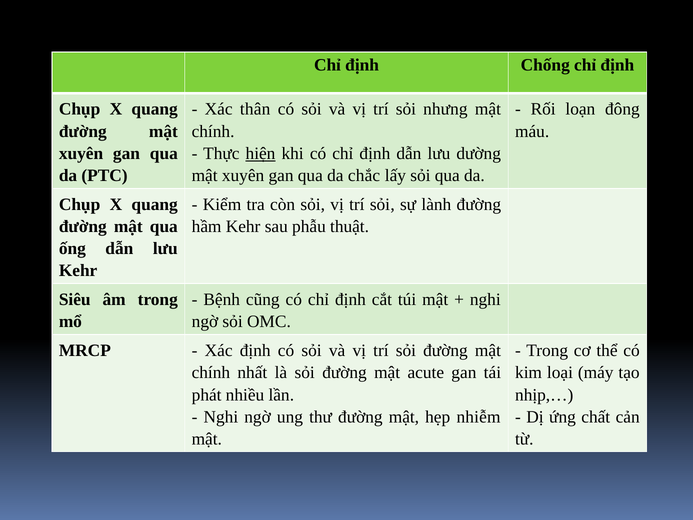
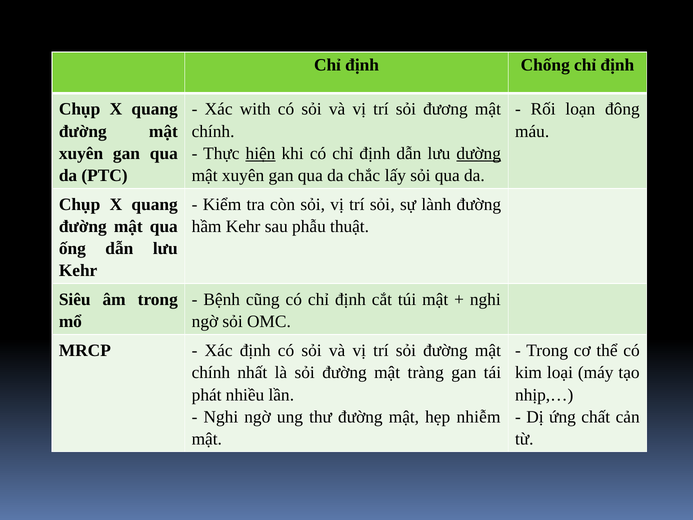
thân: thân -> with (255, 109)
nhưng: nhưng -> đương (445, 109)
dường underline: none -> present (479, 153)
acute: acute -> tràng (426, 373)
